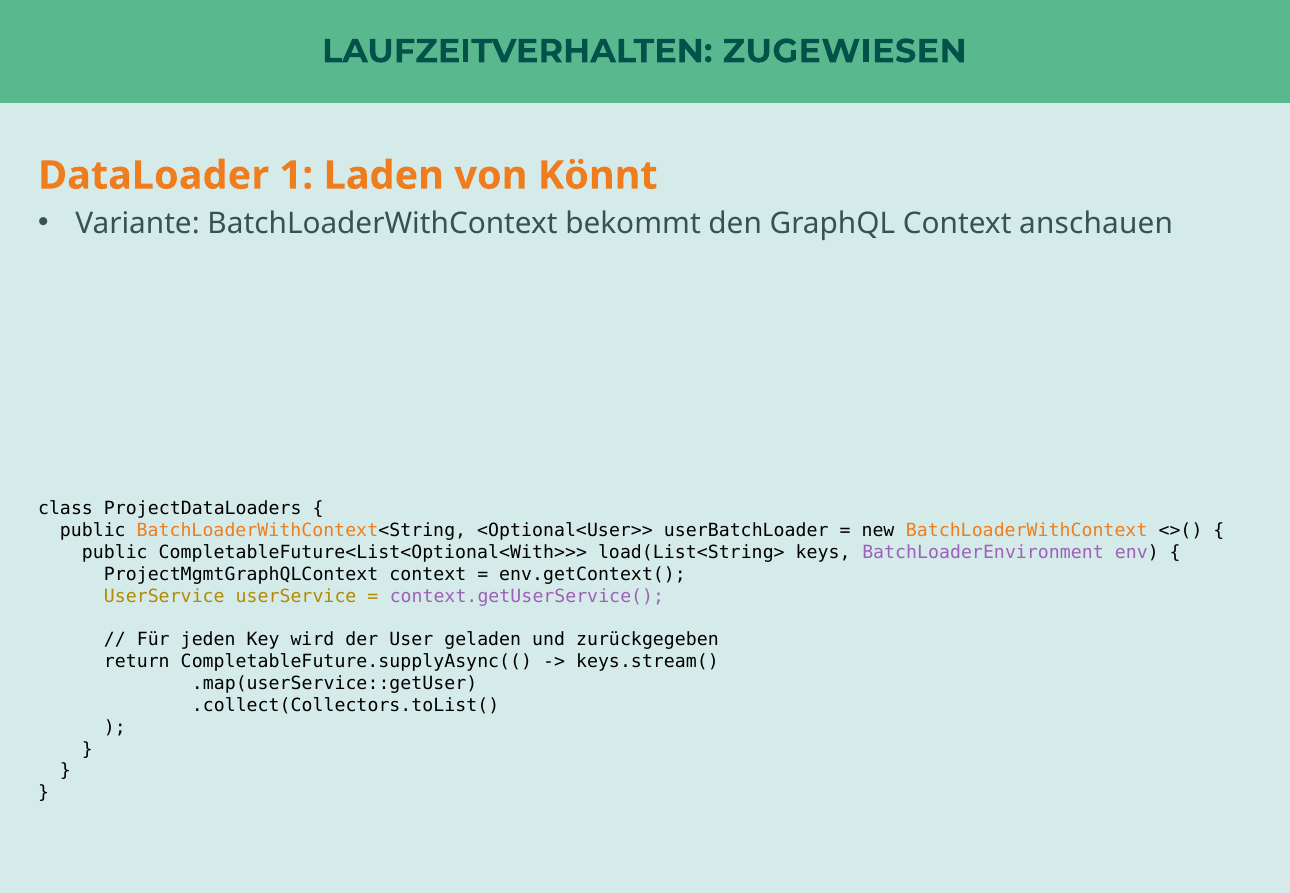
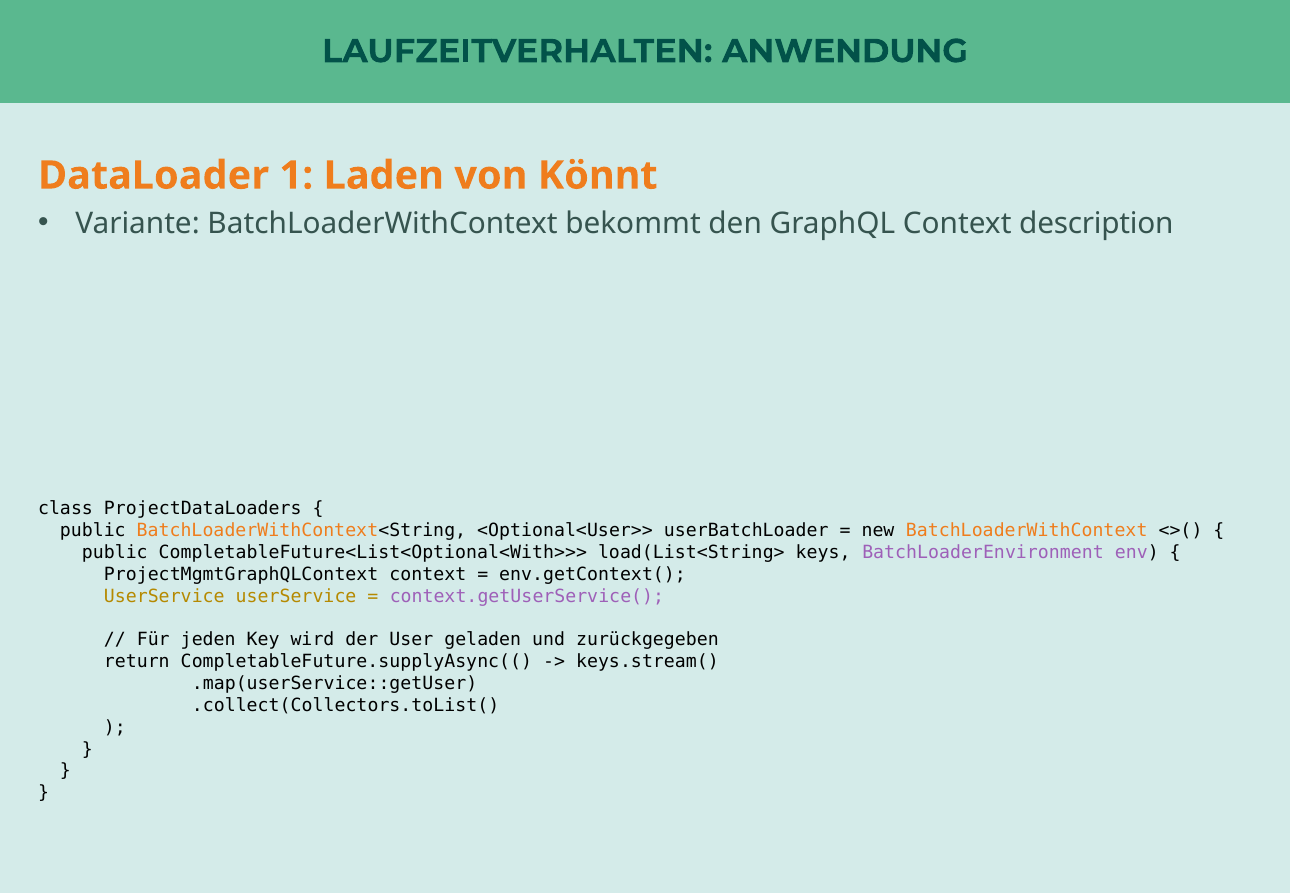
ZUGEWIESEN: ZUGEWIESEN -> ANWENDUNG (845, 51)
anschauen: anschauen -> description (1096, 224)
